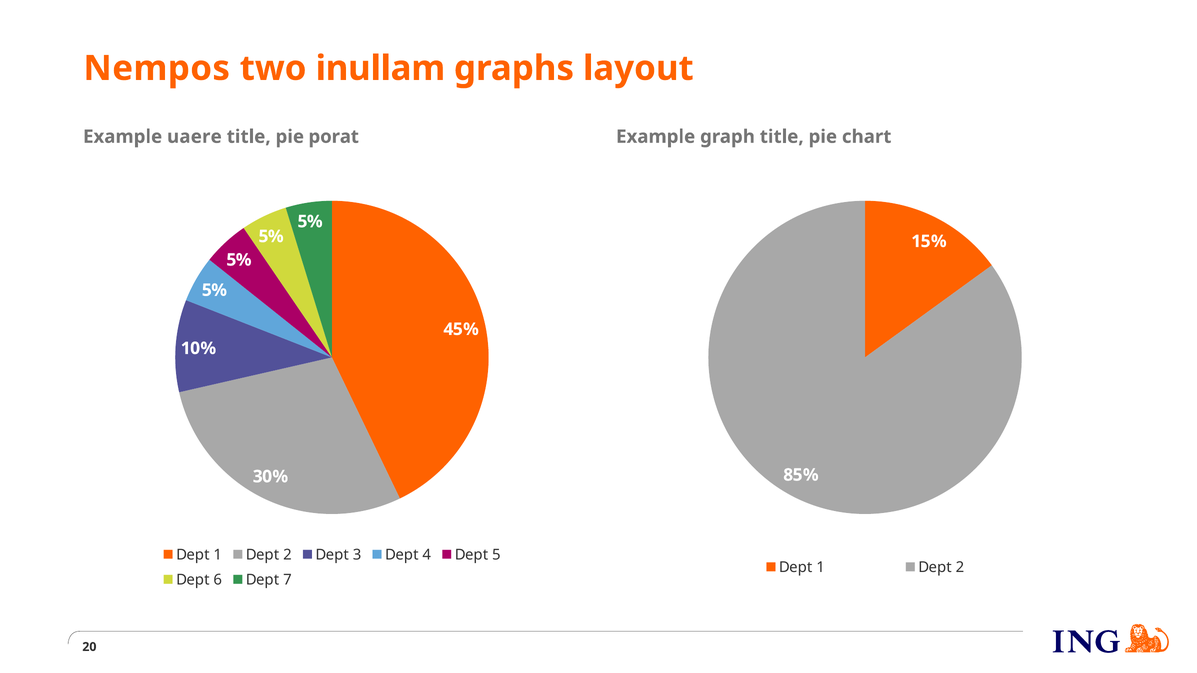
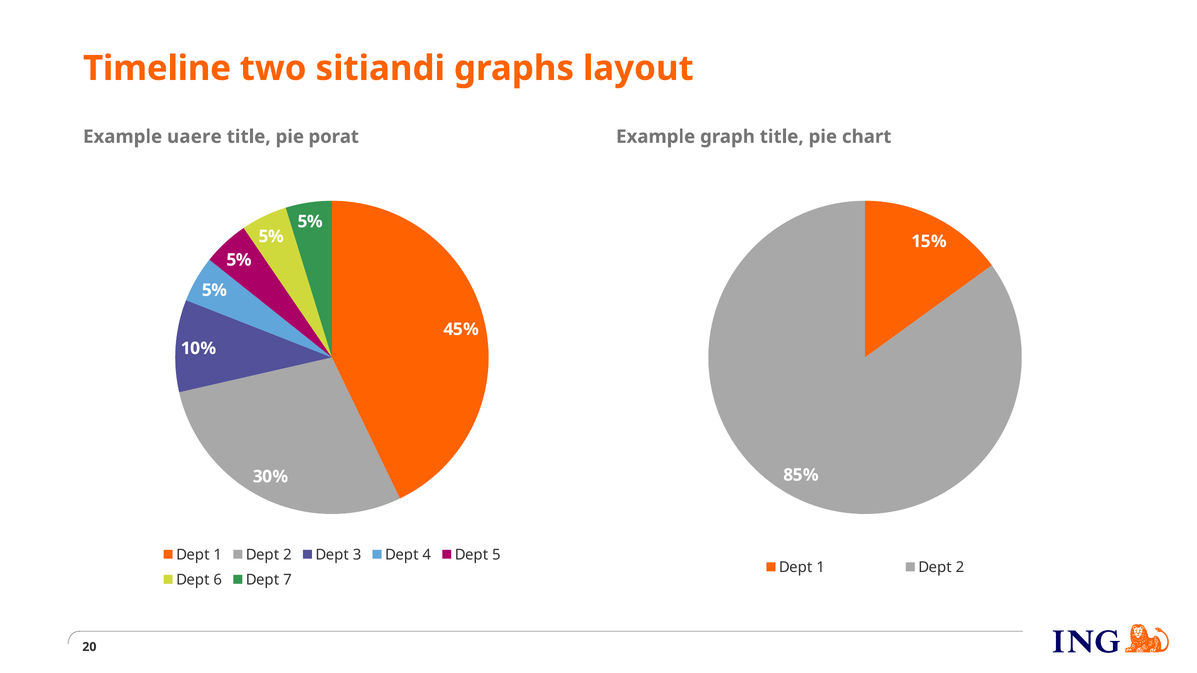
Nempos: Nempos -> Timeline (157, 68)
inullam: inullam -> sitiandi (380, 68)
